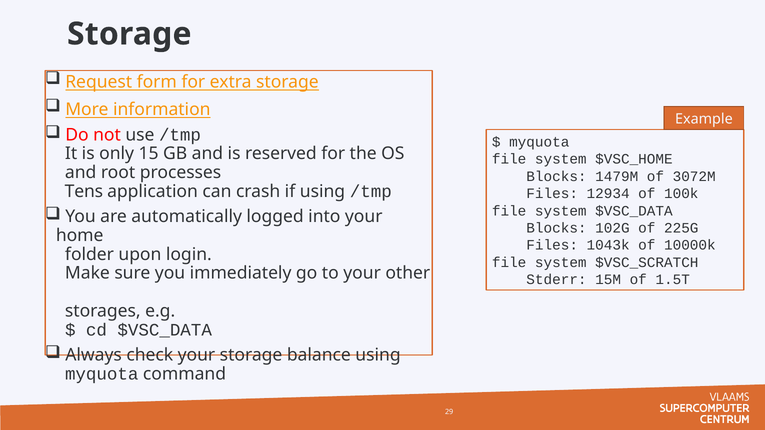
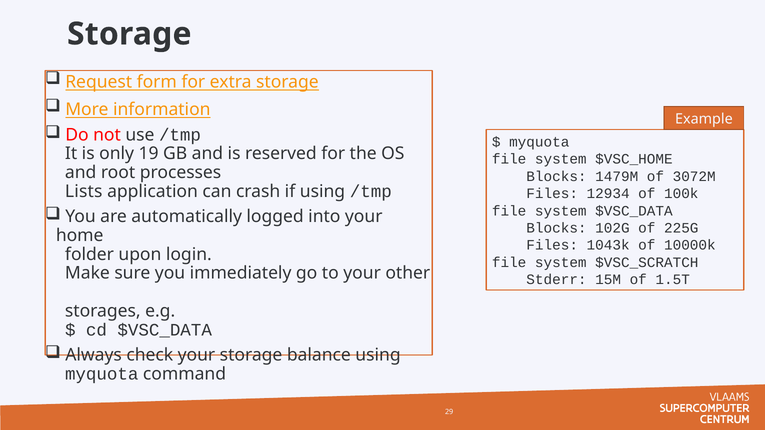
15: 15 -> 19 (149, 154)
Tens: Tens -> Lists (84, 192)
